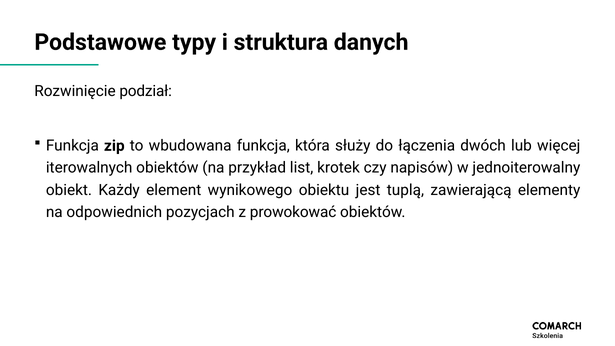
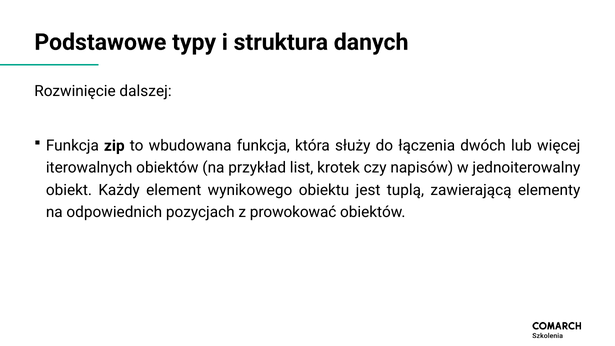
podział: podział -> dalszej (146, 91)
